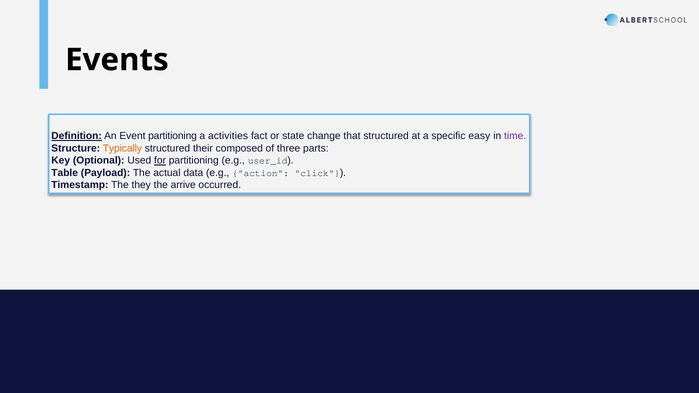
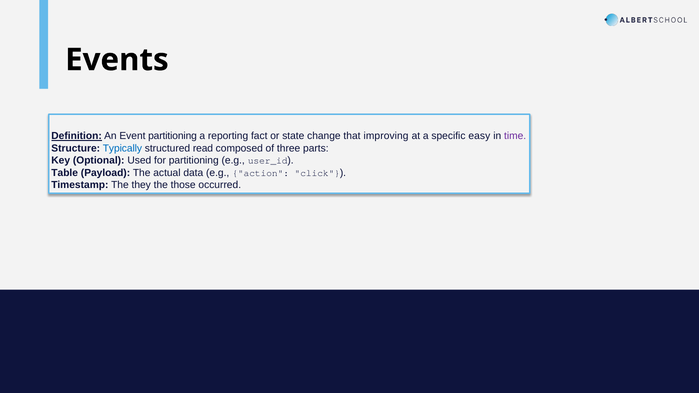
activities: activities -> reporting (228, 136)
that structured: structured -> improving (386, 136)
Typically colour: orange -> blue (122, 148)
their: their -> read (203, 148)
for underline: present -> none (160, 161)
arrive: arrive -> those (183, 185)
